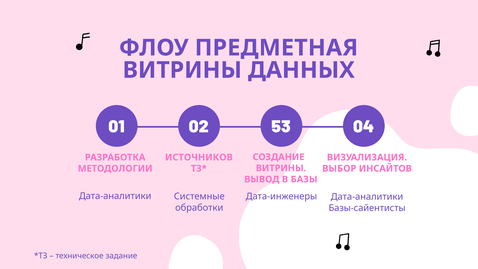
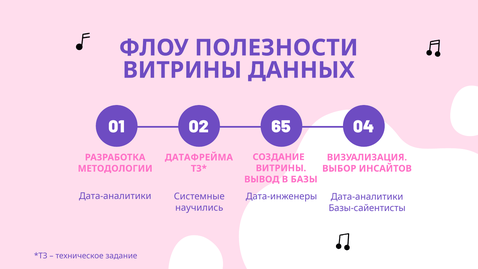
ПРЕДМЕТНАЯ: ПРЕДМЕТНАЯ -> ПОЛЕЗНОСТИ (276, 48)
53: 53 -> 65 (281, 127)
ИСТОЧНИКОВ: ИСТОЧНИКОВ -> ДАТАФРЕЙМА (199, 157)
обработки: обработки -> научились (199, 208)
